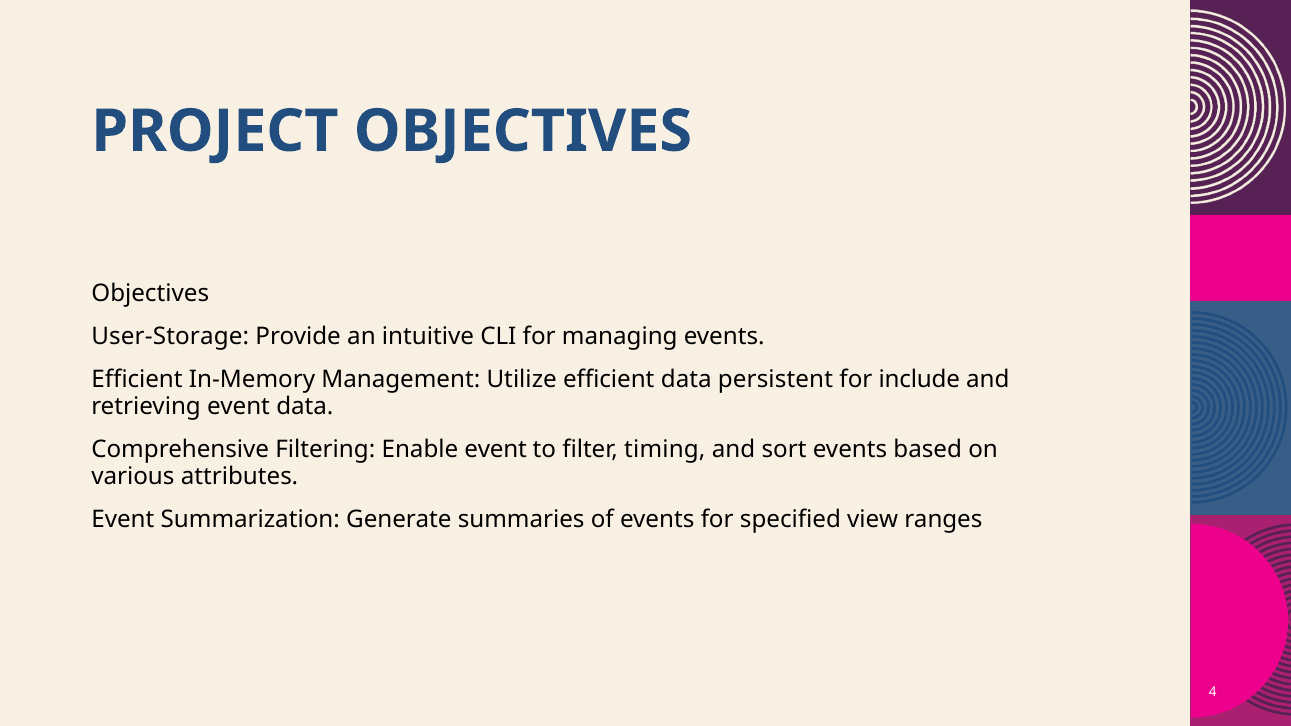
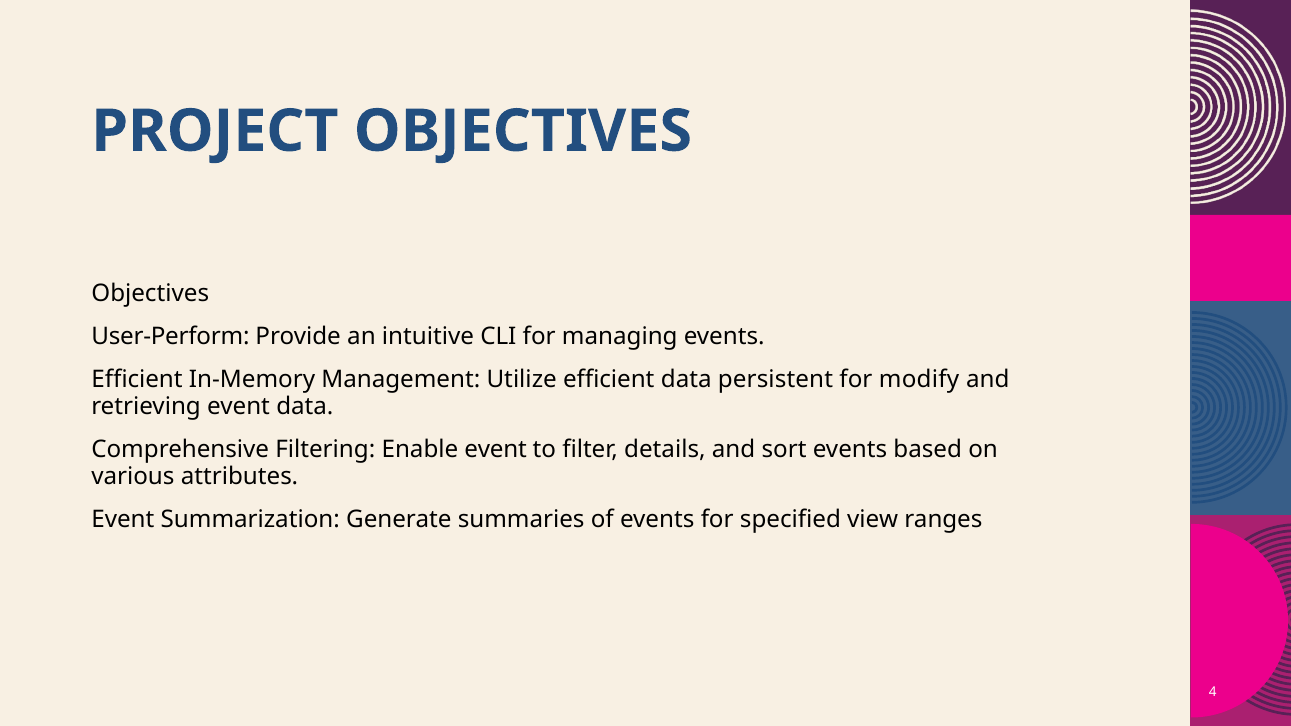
User-Storage: User-Storage -> User-Perform (170, 336)
include: include -> modify (919, 379)
timing: timing -> details (665, 449)
